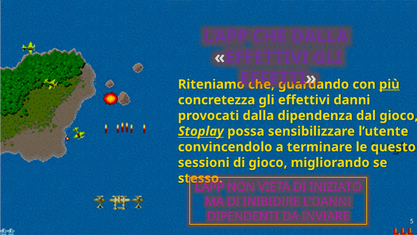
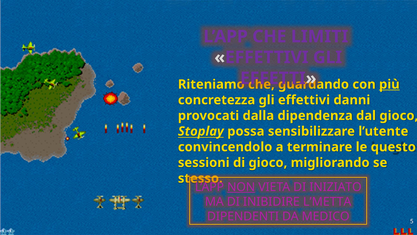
CHE DALLA: DALLA -> LIMITI (320, 36)
NON underline: none -> present (241, 187)
L’DANNI: L’DANNI -> L’METTA (327, 201)
INVIARE: INVIARE -> MEDICO (326, 216)
